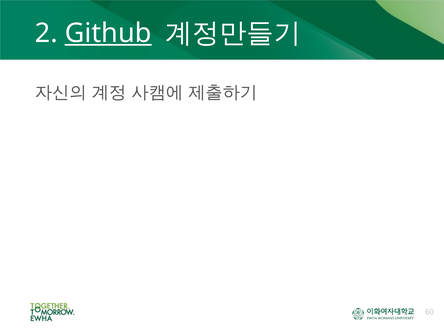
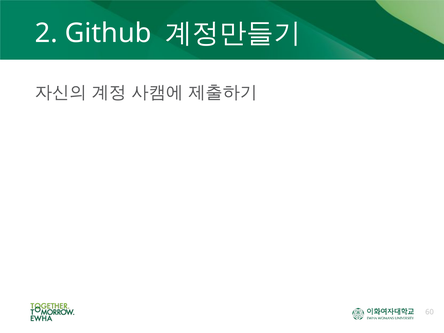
Github underline: present -> none (108, 33)
